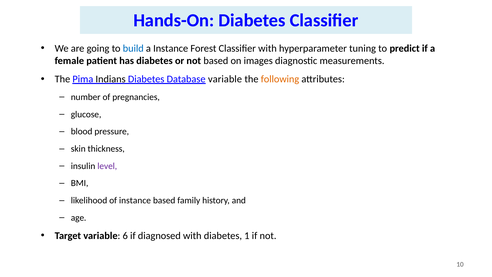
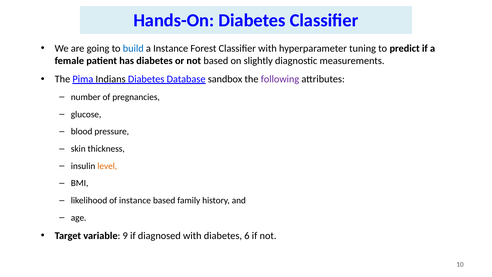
images: images -> slightly (258, 61)
Database variable: variable -> sandbox (225, 79)
following colour: orange -> purple (280, 79)
level colour: purple -> orange (107, 166)
6: 6 -> 9 (125, 235)
1: 1 -> 6 (247, 235)
